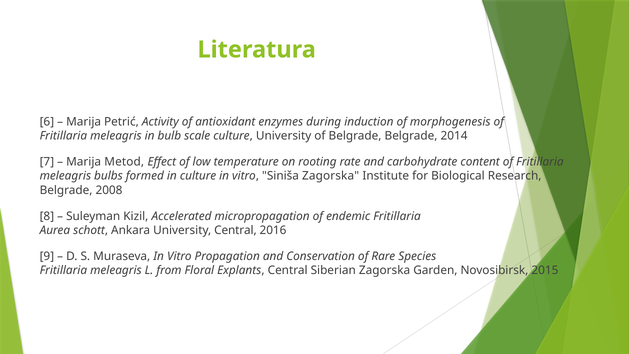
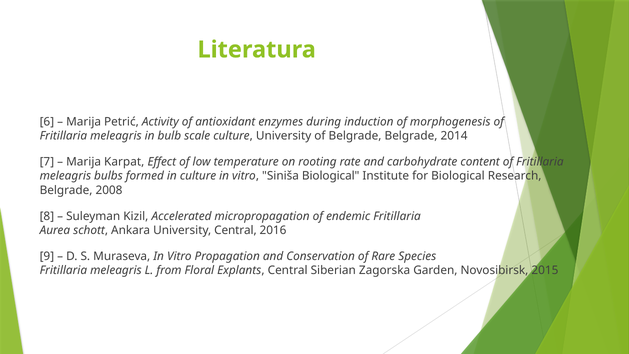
Metod: Metod -> Karpat (124, 162)
Siniša Zagorska: Zagorska -> Biological (331, 176)
